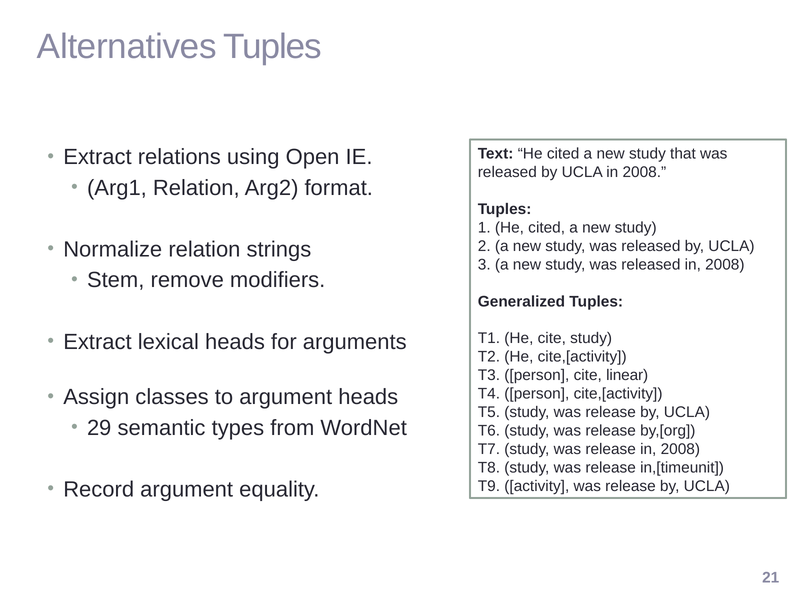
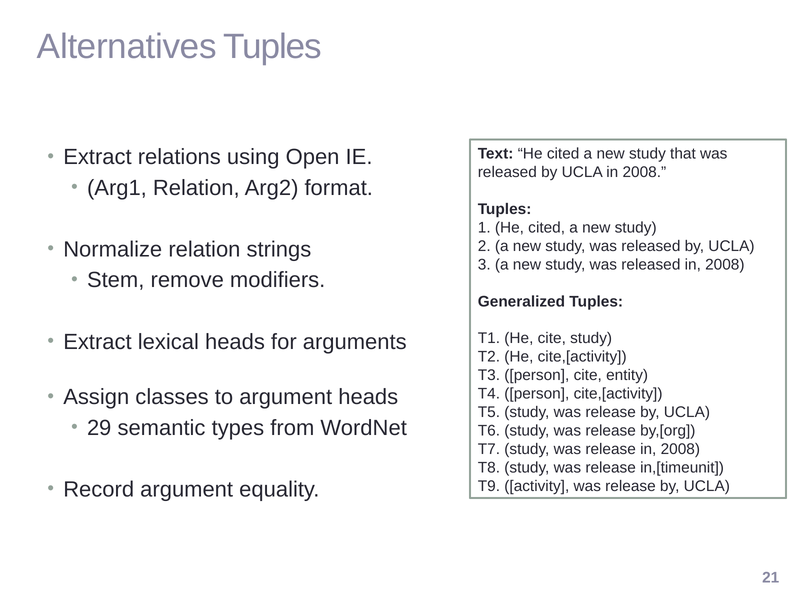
linear: linear -> entity (627, 375)
